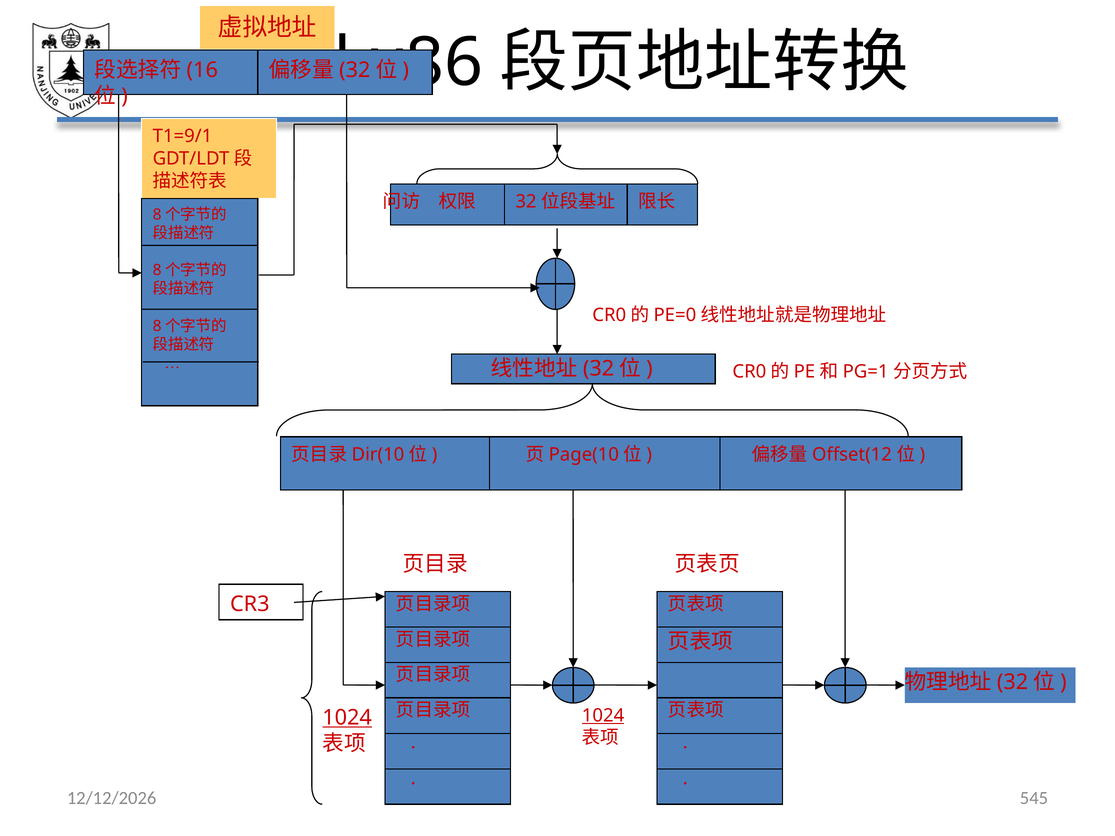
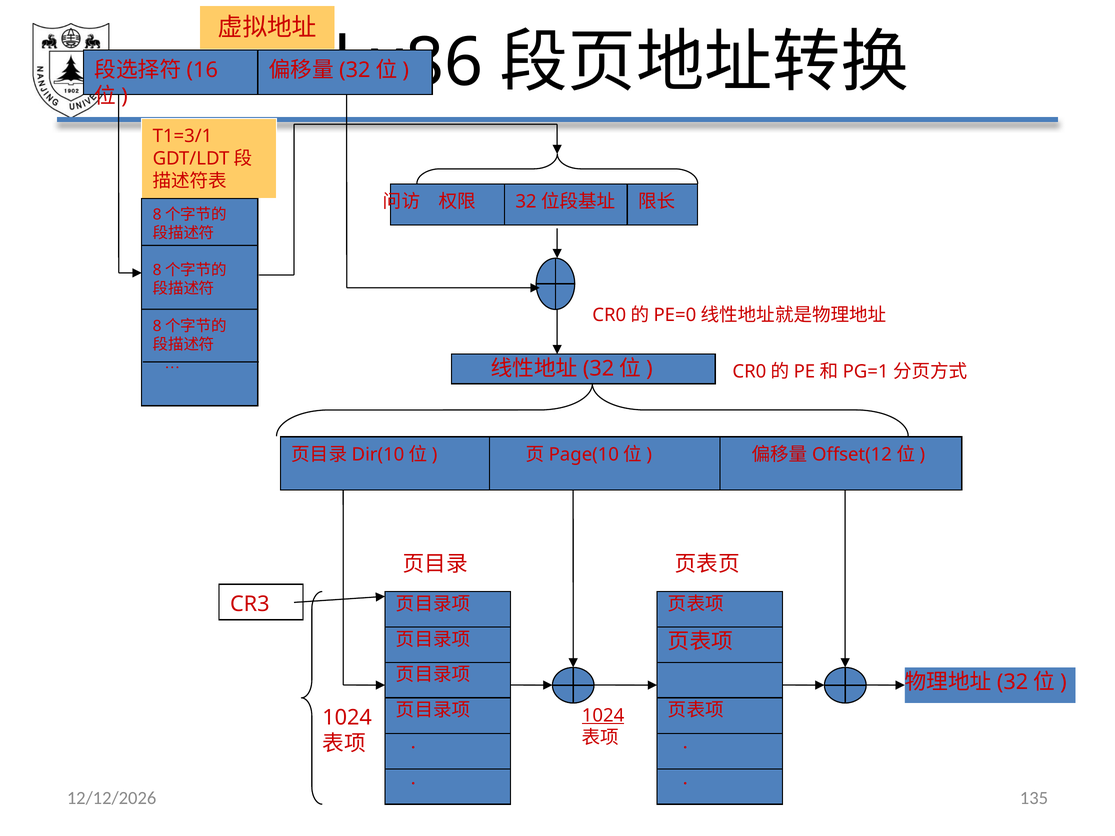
T1=9/1: T1=9/1 -> T1=3/1 (182, 136)
1024 underline: present -> none (347, 718)
545: 545 -> 135 (1034, 798)
